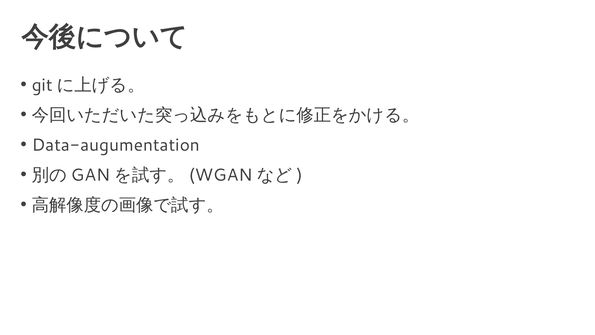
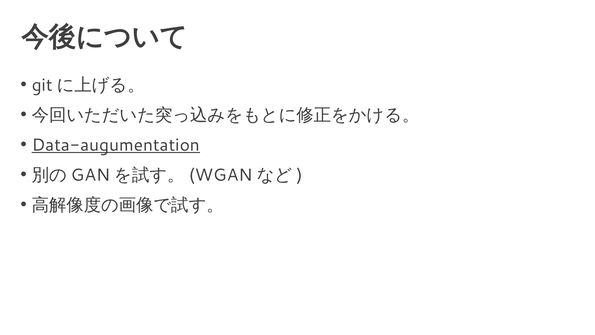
Data-augumentation underline: none -> present (116, 145)
